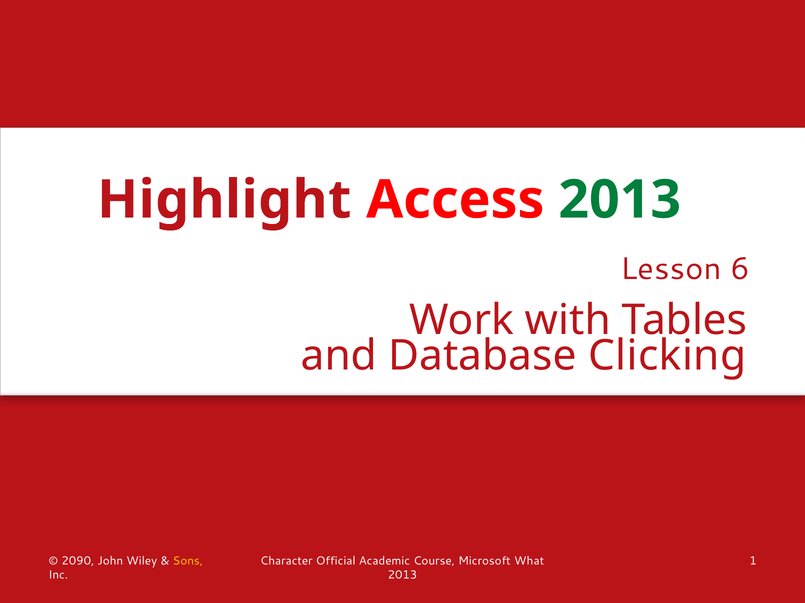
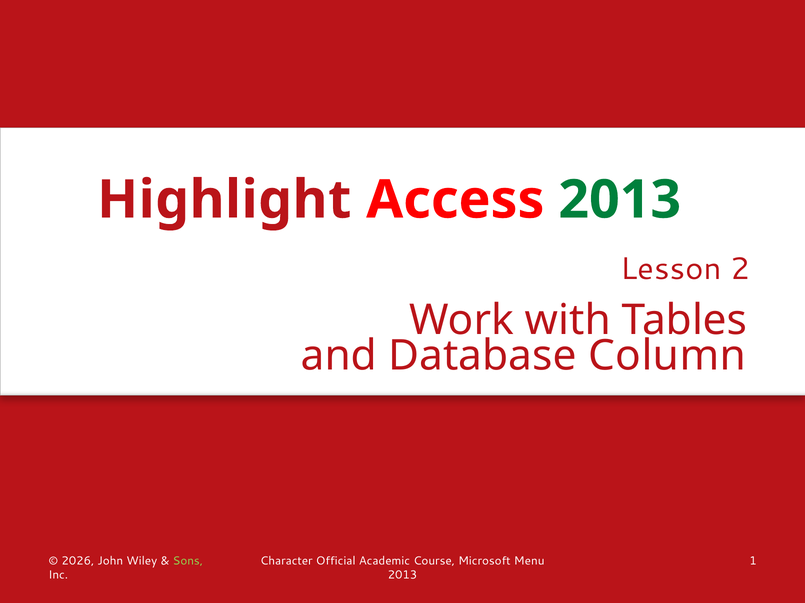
6: 6 -> 2 (740, 269)
Clicking: Clicking -> Column (667, 356)
2090: 2090 -> 2026 (78, 562)
Sons colour: yellow -> light green (188, 562)
What: What -> Menu (529, 562)
